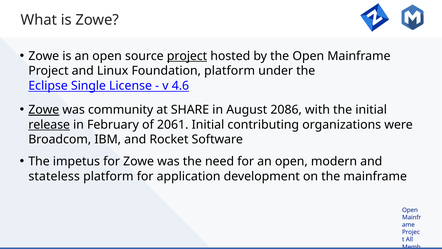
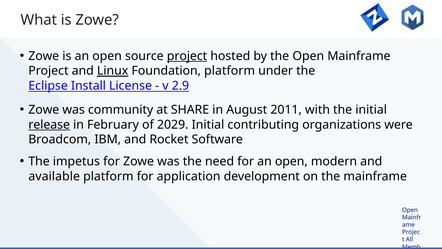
Linux underline: none -> present (113, 71)
Single: Single -> Install (88, 86)
4.6: 4.6 -> 2.9 (180, 86)
Zowe underline: present -> none (44, 110)
2086: 2086 -> 2011 (286, 110)
2061: 2061 -> 2029 (173, 124)
stateless: stateless -> available (54, 176)
